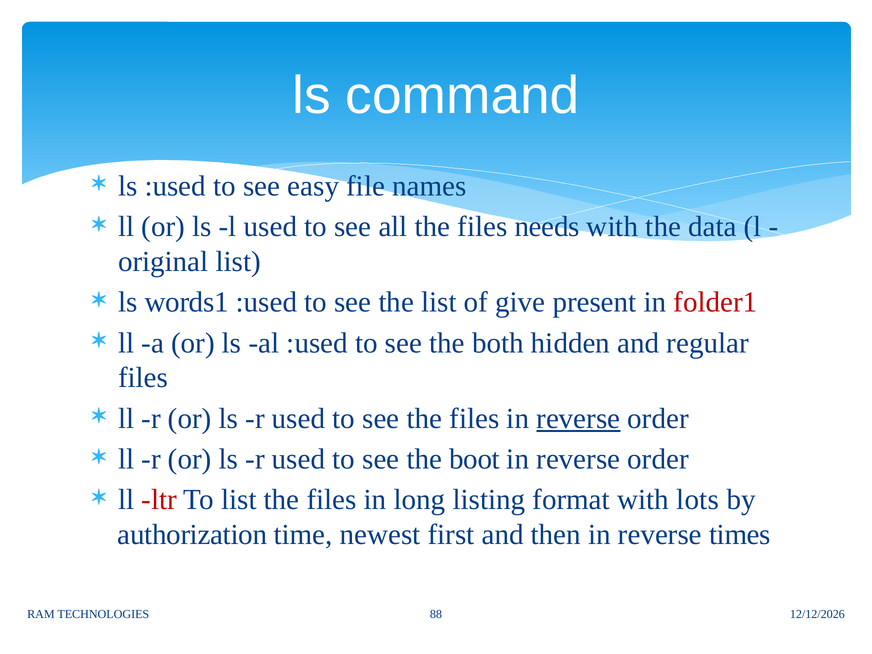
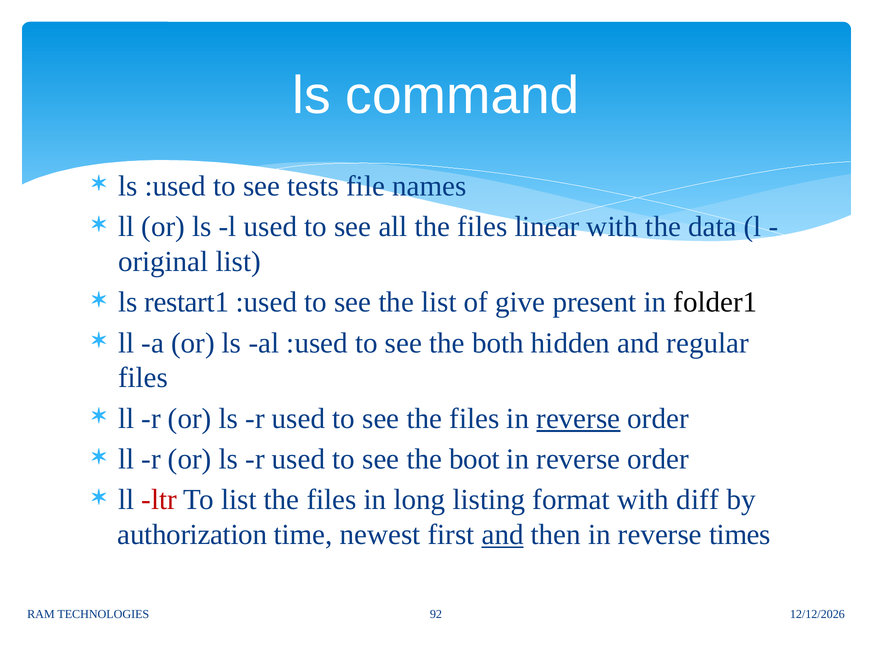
easy: easy -> tests (313, 186)
needs: needs -> linear (547, 227)
words1: words1 -> restart1 (187, 302)
folder1 colour: red -> black (715, 302)
lots: lots -> diff (698, 500)
and underline: none -> present (503, 535)
88: 88 -> 92 (436, 614)
